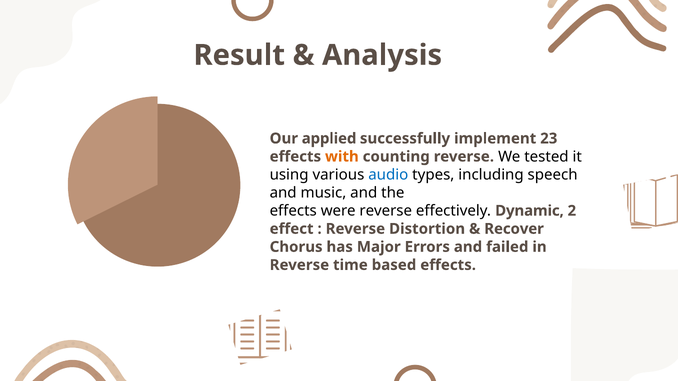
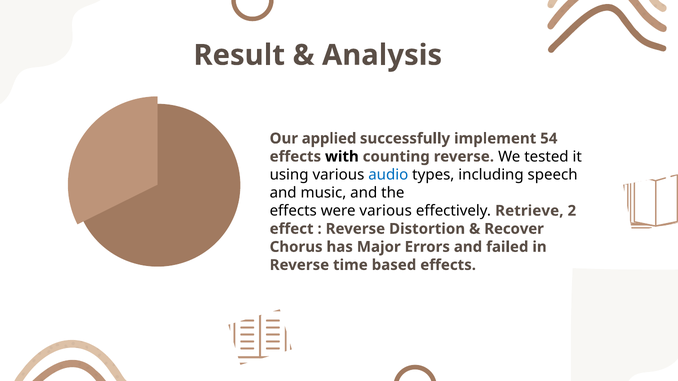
23: 23 -> 54 (549, 139)
with colour: orange -> black (342, 157)
were reverse: reverse -> various (386, 211)
Dynamic: Dynamic -> Retrieve (529, 211)
